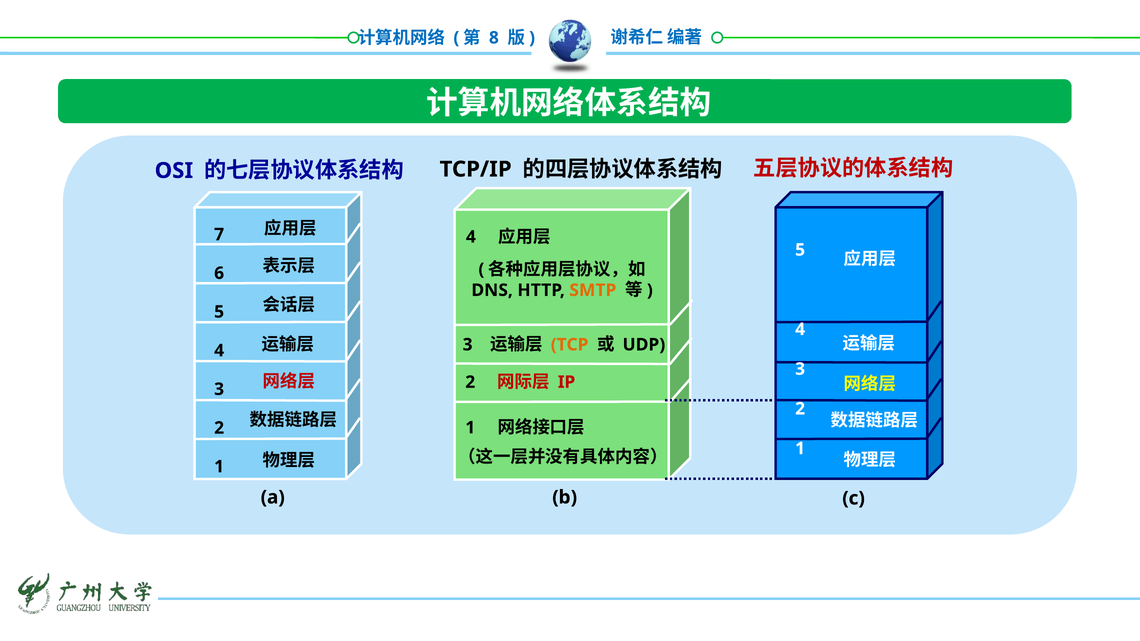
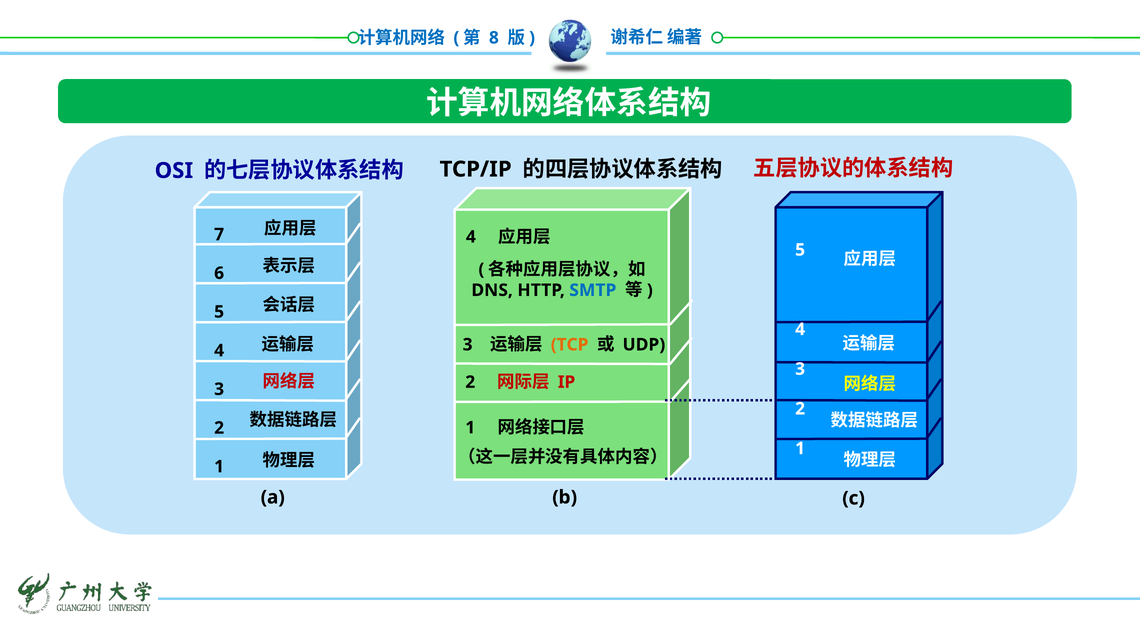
SMTP colour: orange -> blue (593, 290)
